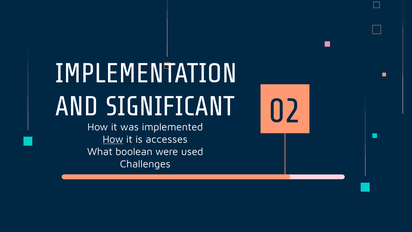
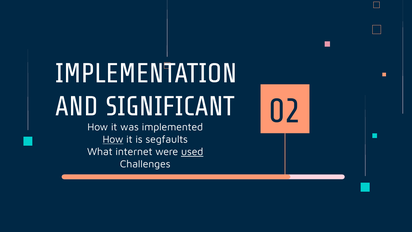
accesses: accesses -> segfaults (167, 139)
boolean: boolean -> internet (134, 152)
used underline: none -> present (192, 152)
